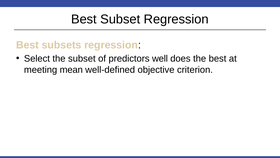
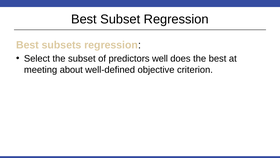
mean: mean -> about (71, 70)
